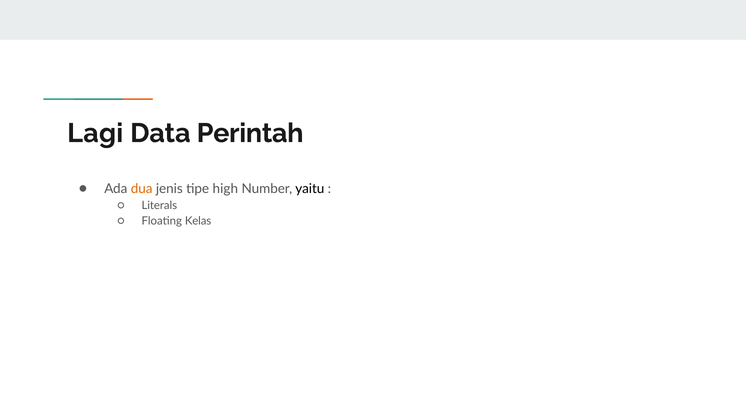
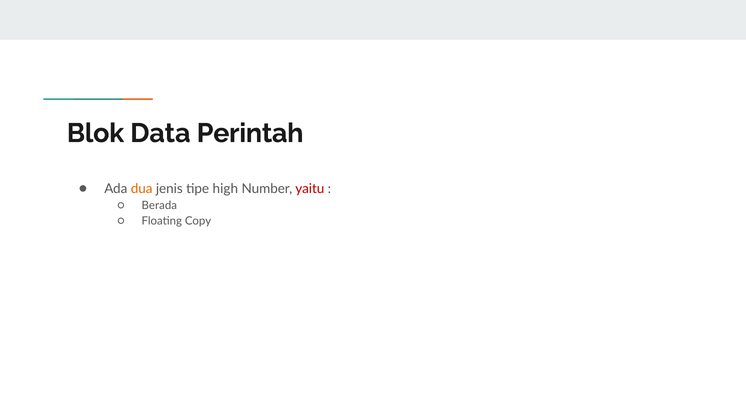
Lagi: Lagi -> Blok (95, 133)
yaitu colour: black -> red (310, 189)
Literals: Literals -> Berada (159, 205)
Kelas: Kelas -> Copy (198, 221)
